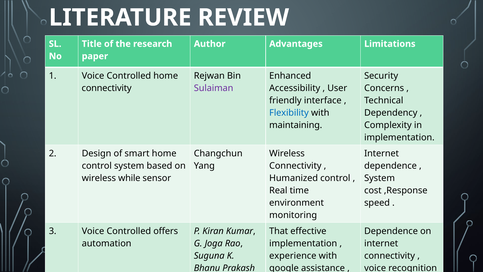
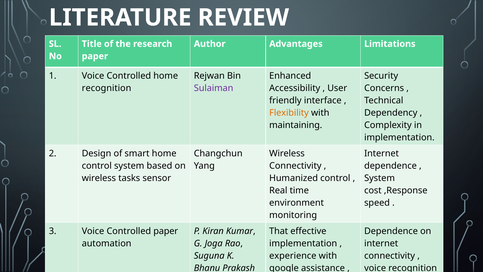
connectivity: connectivity -> recognition (107, 88)
Flexibility colour: blue -> orange (289, 113)
while: while -> tasks (129, 178)
Controlled offers: offers -> paper (166, 231)
